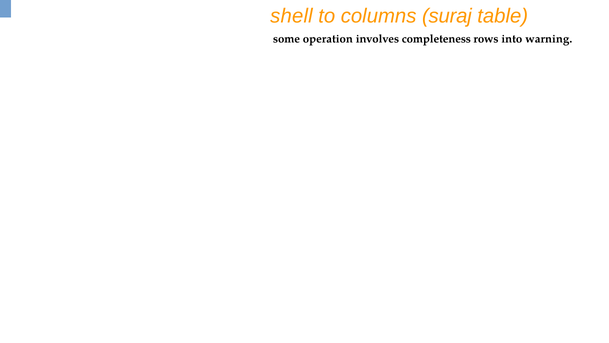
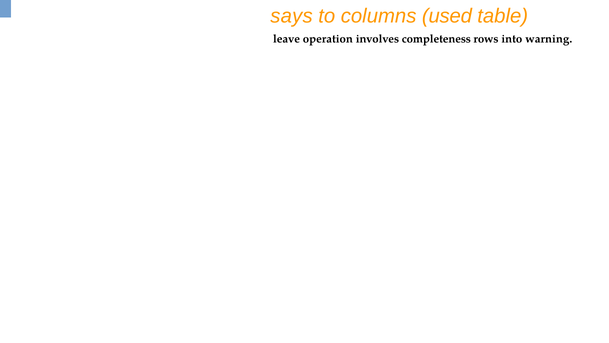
shell: shell -> says (291, 16)
suraj: suraj -> used (447, 16)
some: some -> leave (287, 39)
